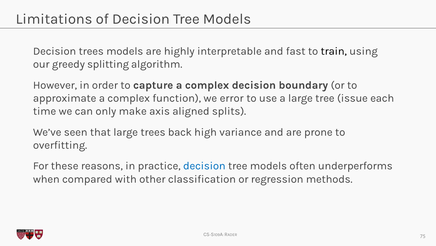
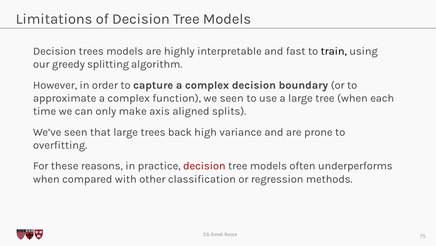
we error: error -> seen (232, 98)
tree issue: issue -> when (352, 98)
decision colour: blue -> red (204, 165)
